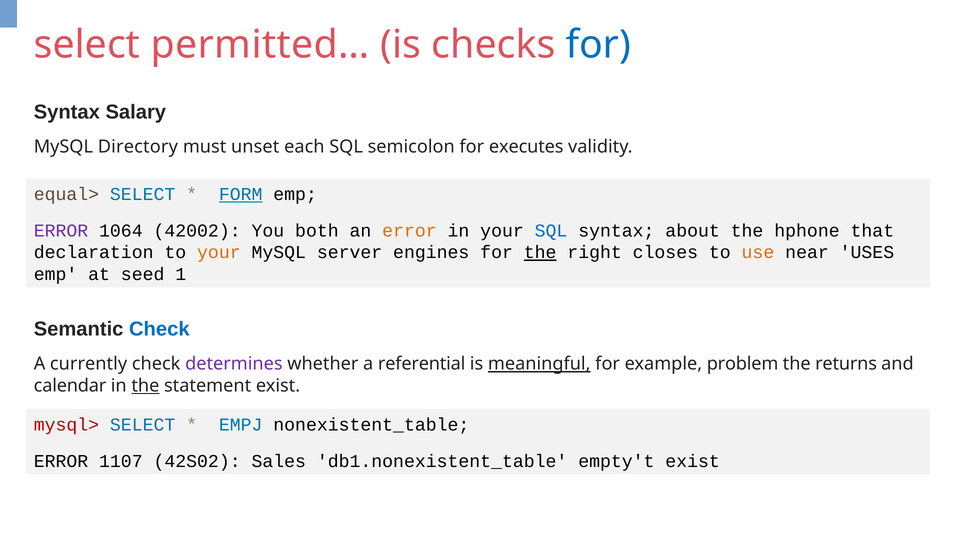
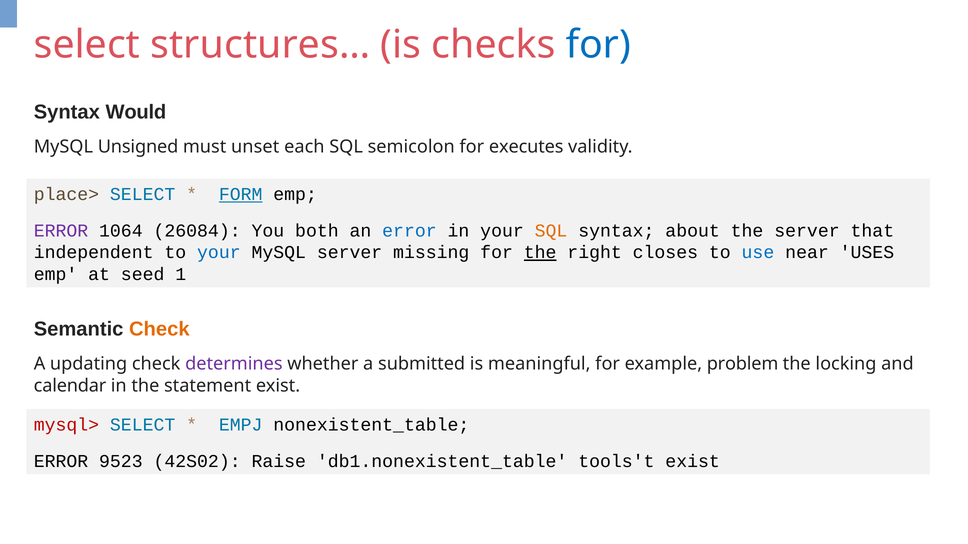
permitted…: permitted… -> structures… (260, 45)
Salary: Salary -> Would (136, 112)
Directory: Directory -> Unsigned (138, 147)
equal>: equal> -> place> (66, 195)
42002: 42002 -> 26084 (197, 231)
error colour: orange -> blue (409, 231)
SQL colour: blue -> orange (551, 231)
the hphone: hphone -> server (807, 231)
declaration: declaration -> independent (94, 253)
your colour: orange -> blue (219, 253)
engines: engines -> missing (431, 253)
use colour: orange -> blue (758, 253)
Check colour: blue -> orange (159, 329)
currently: currently -> updating (89, 364)
referential: referential -> submitted (422, 364)
meaningful underline: present -> none (539, 364)
returns: returns -> locking (846, 364)
the underline: present -> none (145, 386)
1107: 1107 -> 9523 (121, 461)
Sales: Sales -> Raise (279, 461)
empty't: empty't -> tools't (616, 461)
